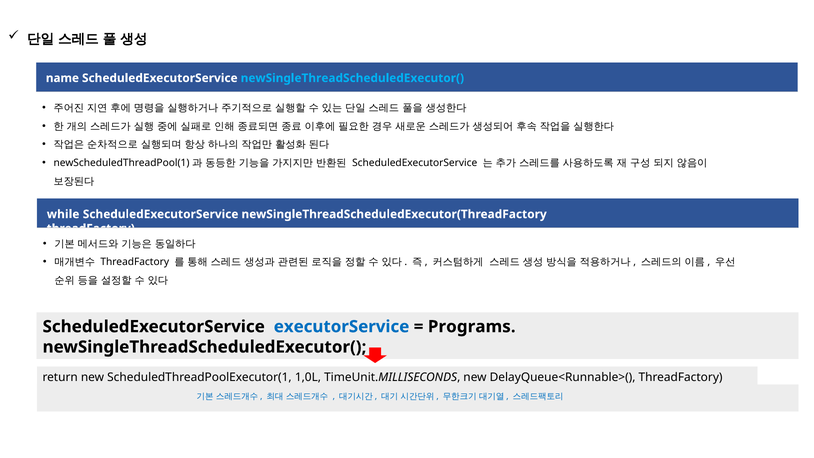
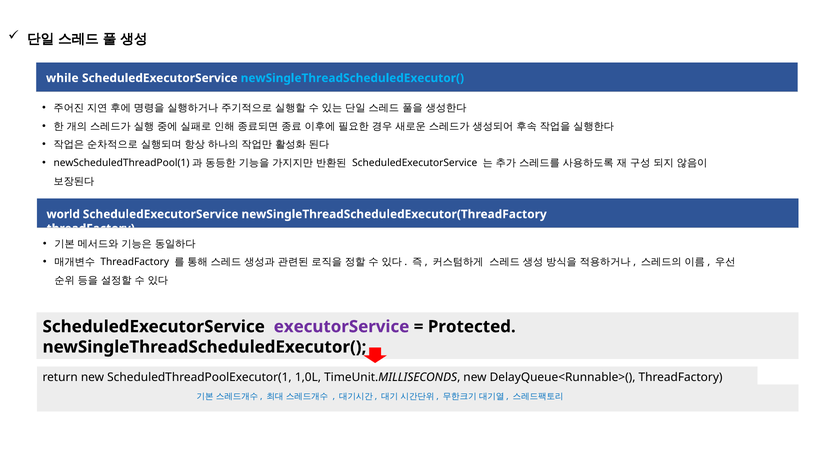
name: name -> while (62, 78)
while: while -> world (63, 214)
executorService colour: blue -> purple (342, 327)
Programs: Programs -> Protected (472, 327)
